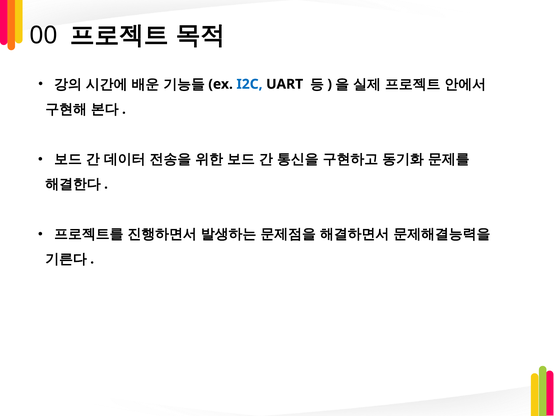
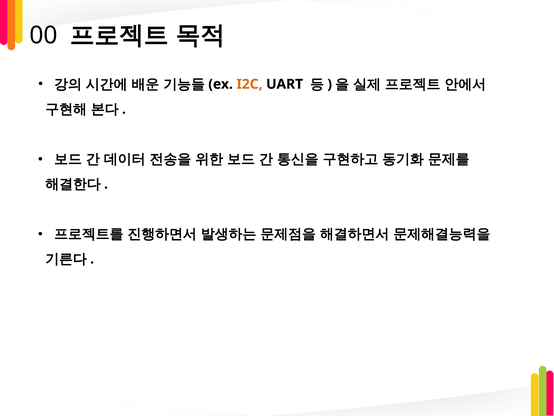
I2C colour: blue -> orange (250, 84)
